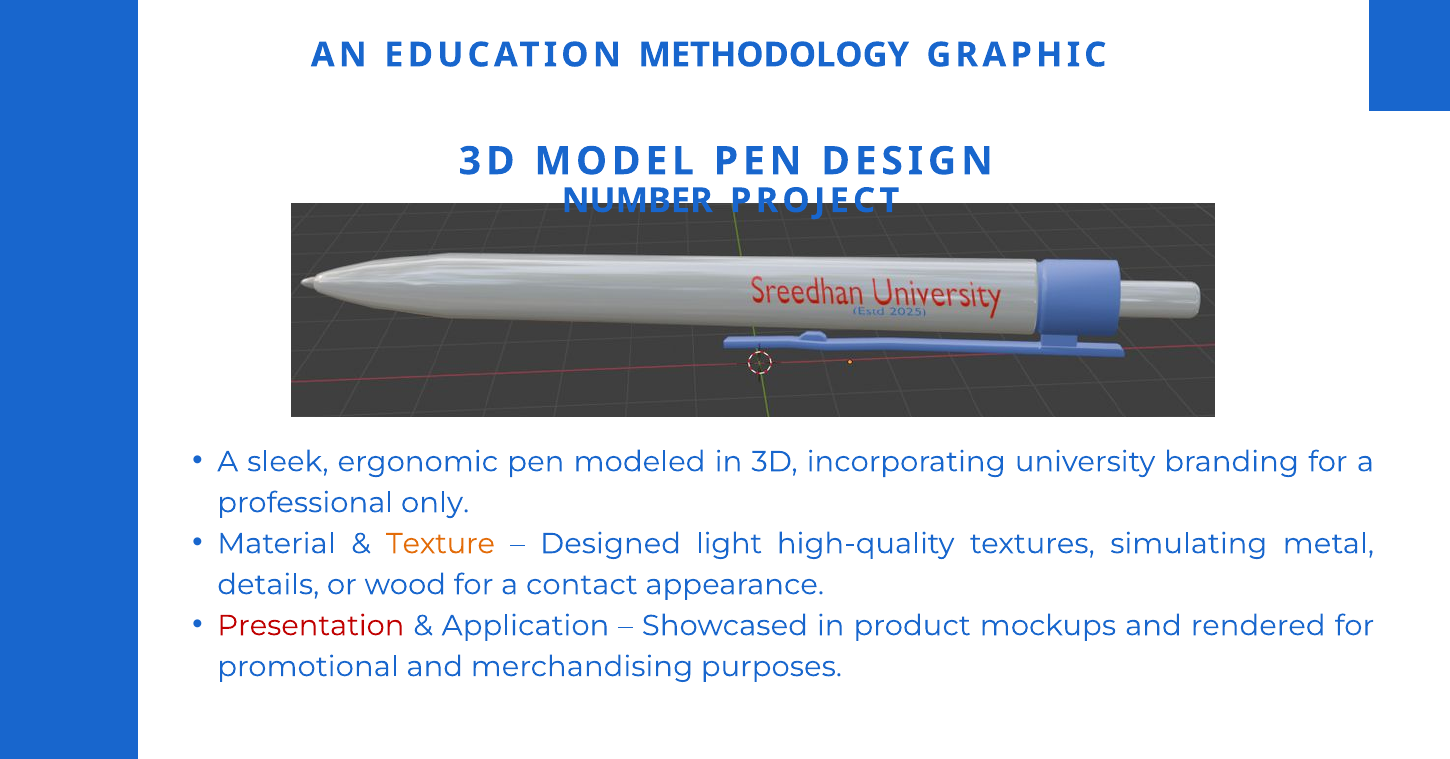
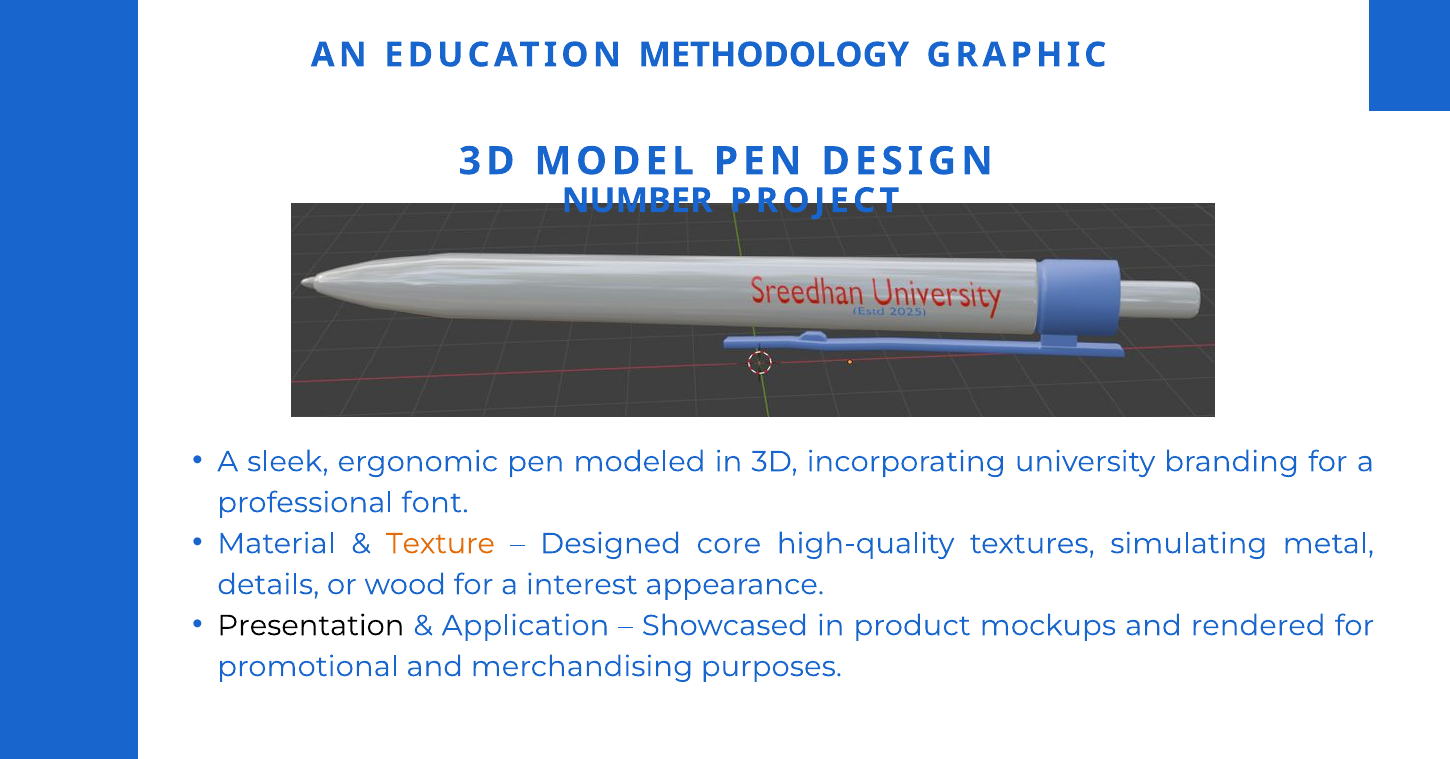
only: only -> font (435, 503)
light: light -> core (729, 544)
contact: contact -> interest (582, 585)
Presentation colour: red -> black (311, 625)
